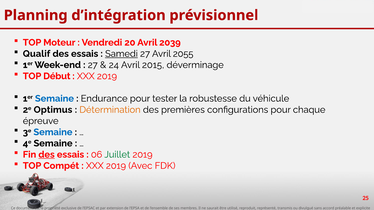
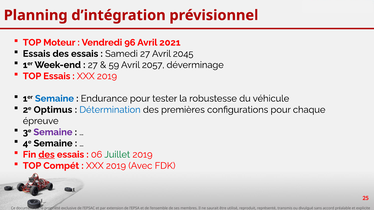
20: 20 -> 96 (130, 43)
2039: 2039 -> 2021 (170, 43)
Qualif: Qualif -> Essais (37, 54)
Samedi underline: present -> none (121, 54)
2055: 2055 -> 2045 (183, 54)
24: 24 -> 59 (114, 65)
2015: 2015 -> 2057 (153, 65)
TOP Début: Début -> Essais (57, 76)
Détermination colour: orange -> blue (110, 110)
Semaine colour: blue -> purple (53, 132)
